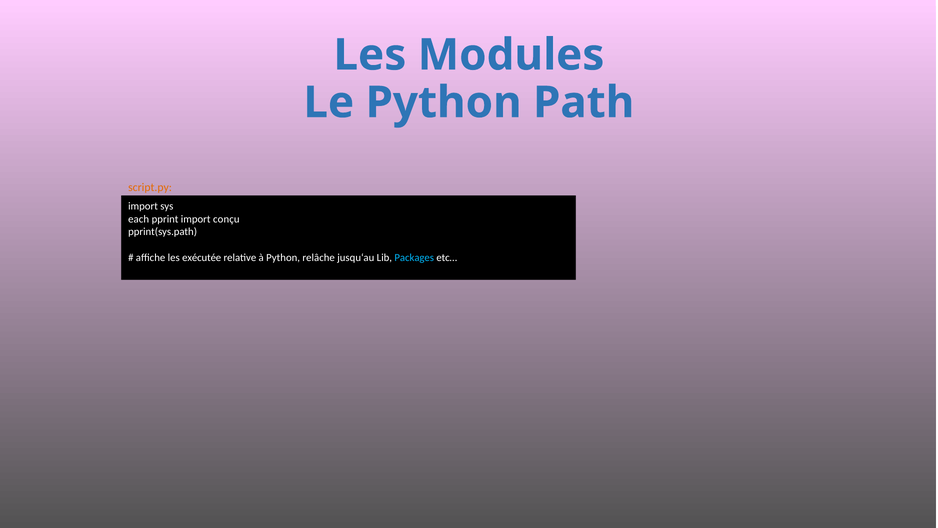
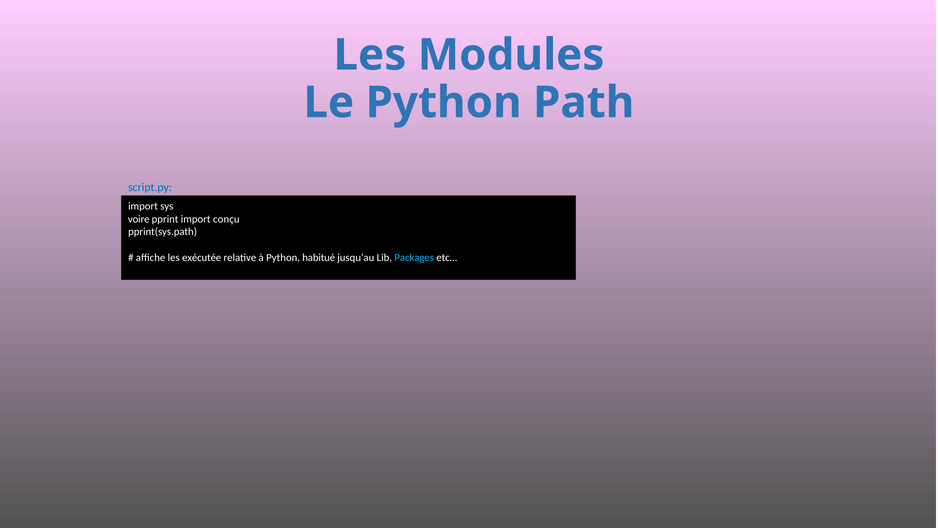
script.py colour: orange -> blue (150, 187)
each: each -> voire (139, 219)
relâche: relâche -> habitué (319, 258)
